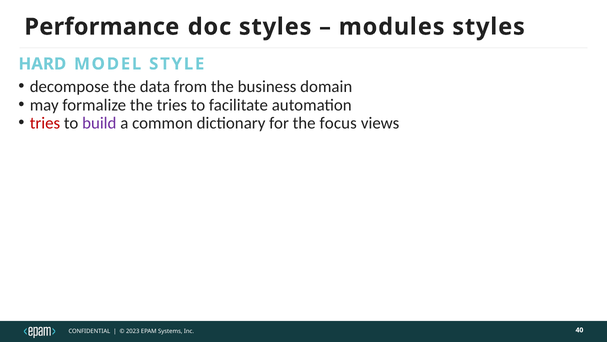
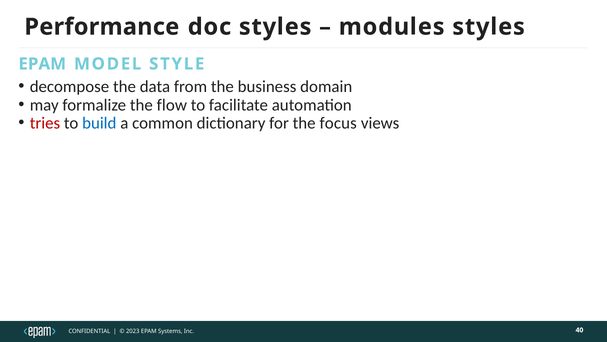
HARD: HARD -> EPAM (42, 64)
the tries: tries -> flow (172, 105)
build colour: purple -> blue (99, 123)
